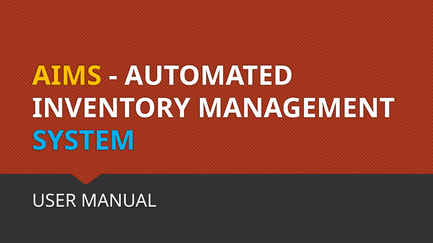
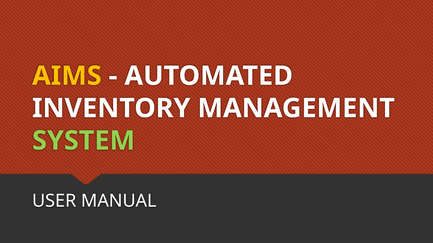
SYSTEM colour: light blue -> light green (84, 141)
